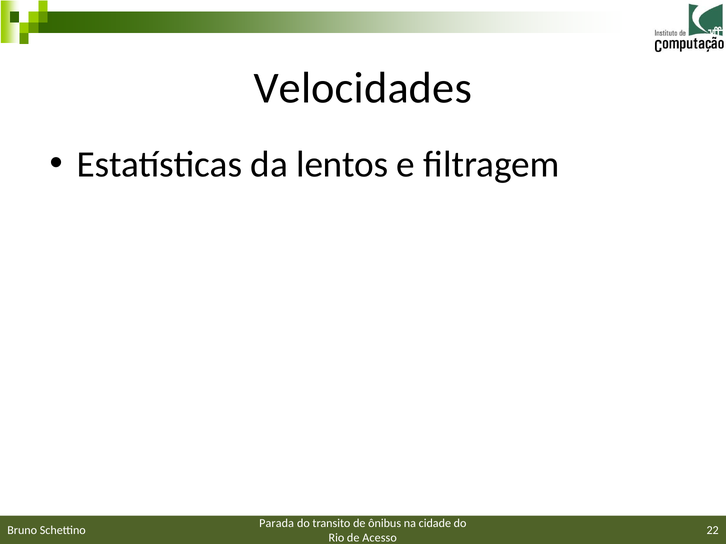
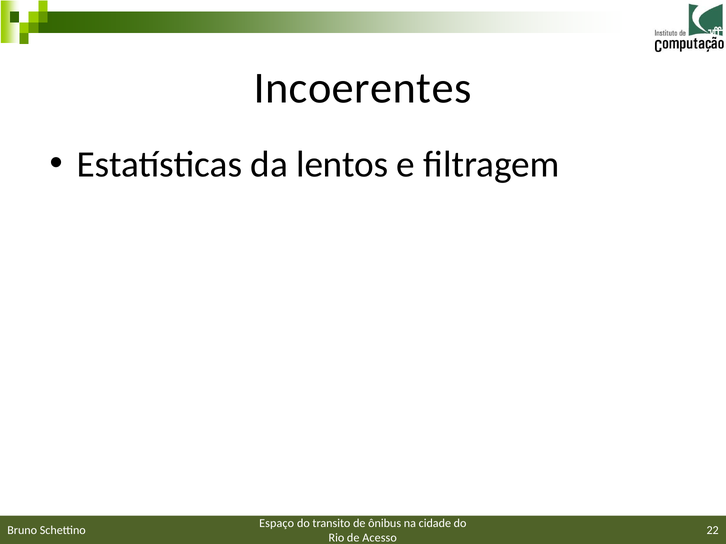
Velocidades: Velocidades -> Incoerentes (363, 88)
Parada: Parada -> Espaço (277, 524)
